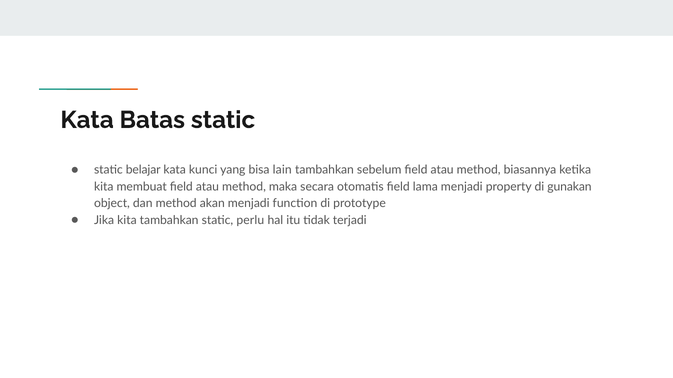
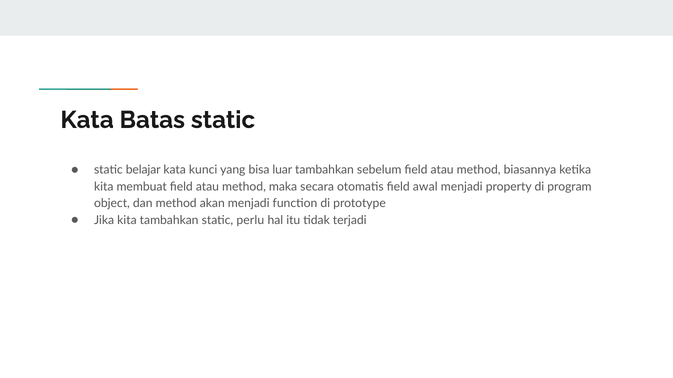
lain: lain -> luar (282, 170)
lama: lama -> awal (425, 187)
gunakan: gunakan -> program (569, 187)
